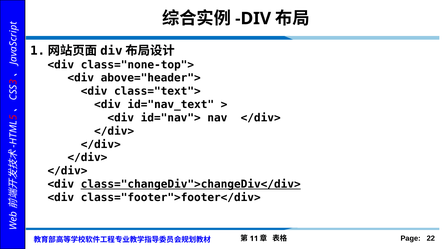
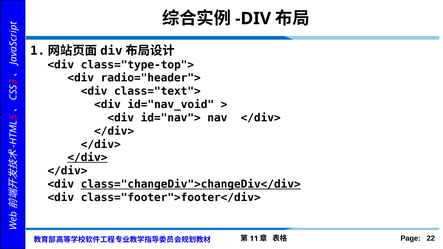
class="none-top">: class="none-top"> -> class="type-top"> (137, 65)
above="header">: above="header"> -> radio="header"> (151, 78)
id="nav_text: id="nav_text -> id="nav_void (171, 105)
</div> underline: none -> present (87, 158)
